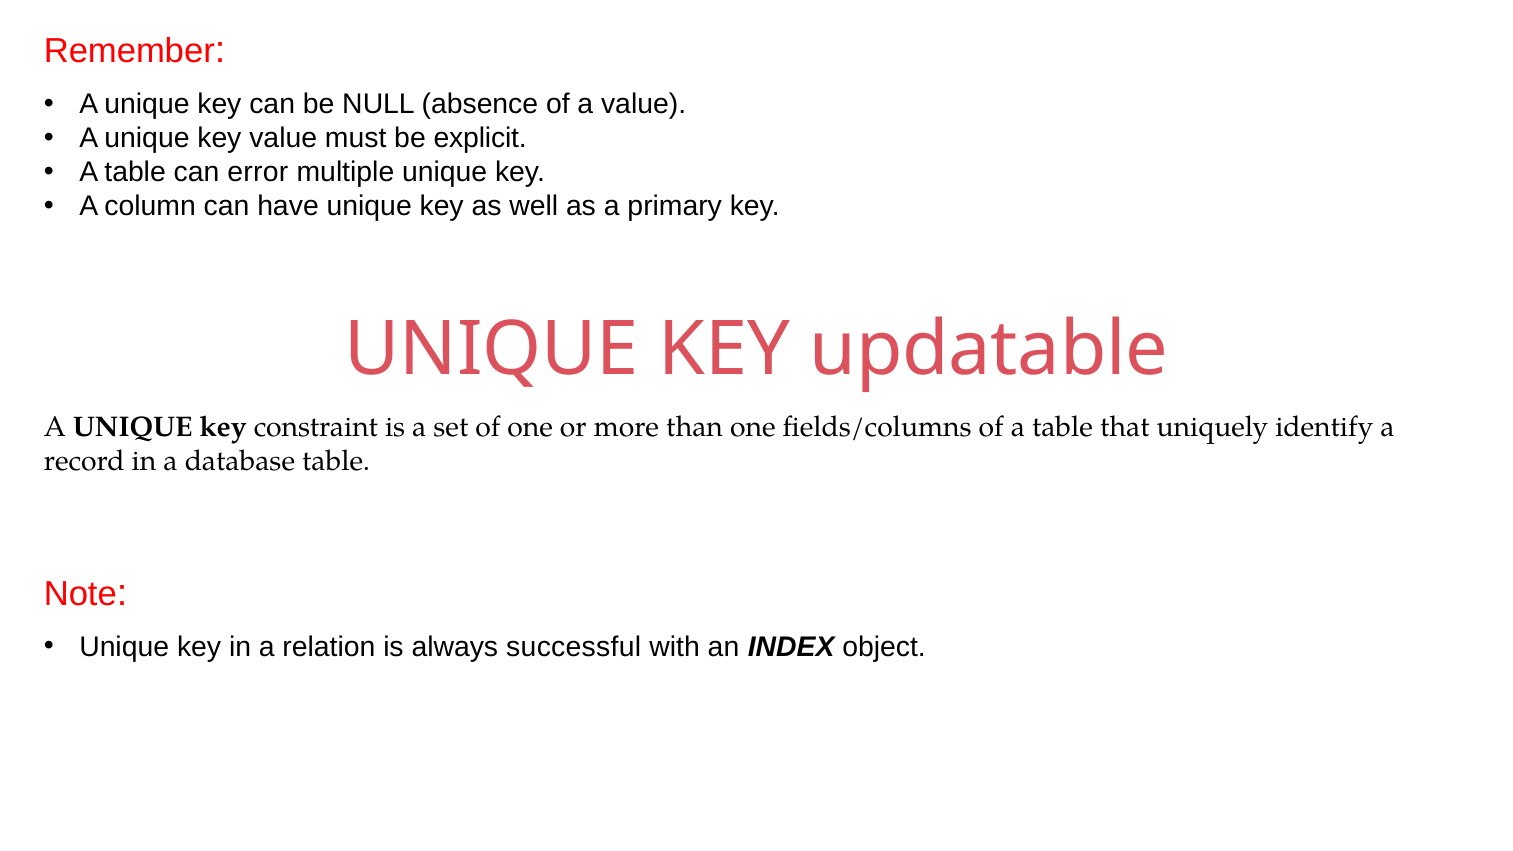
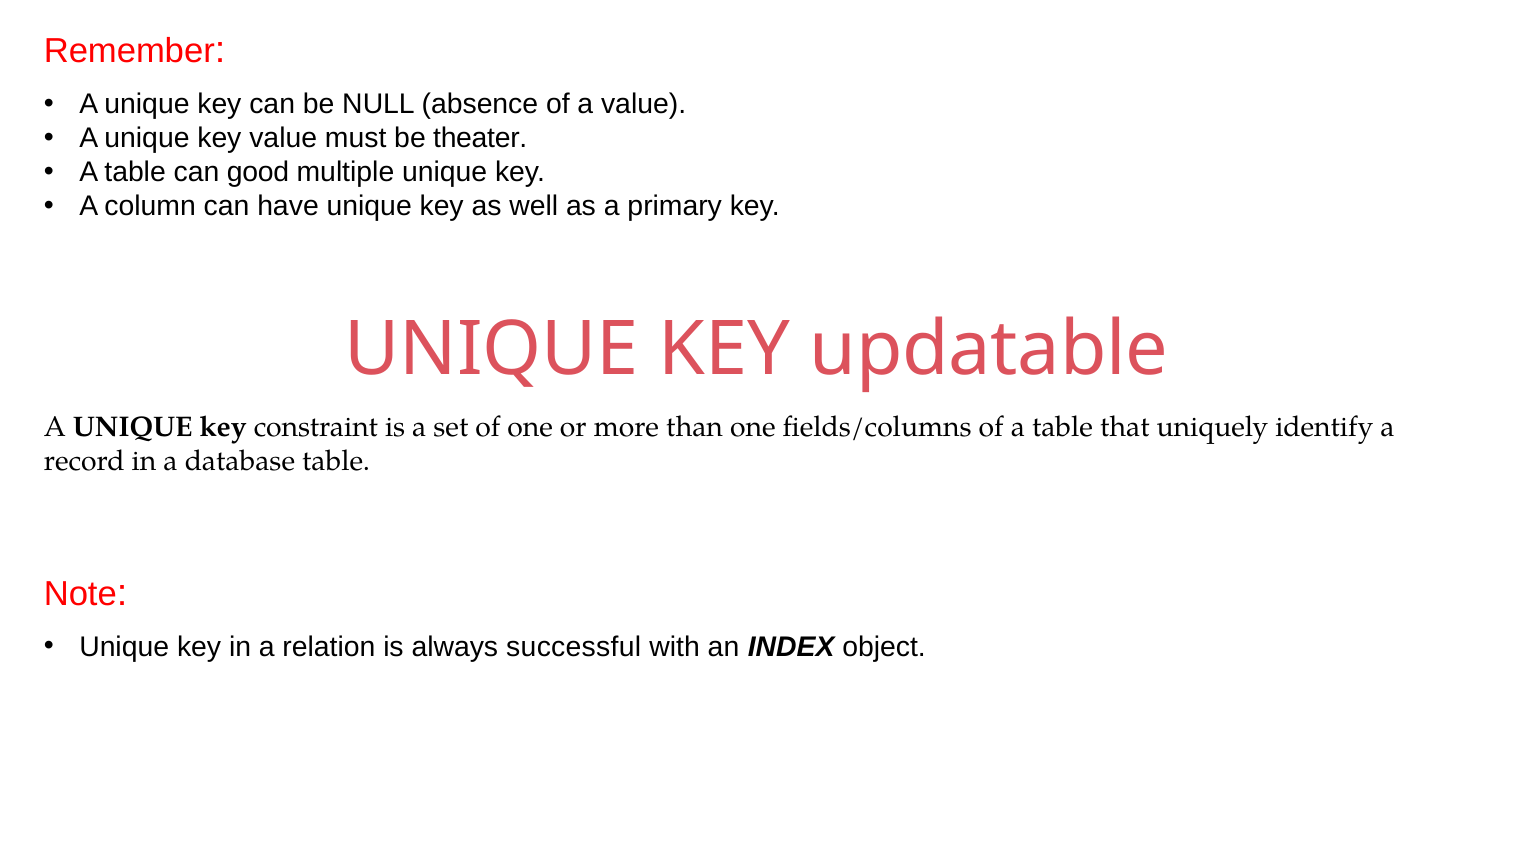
explicit: explicit -> theater (480, 139)
error: error -> good (258, 173)
